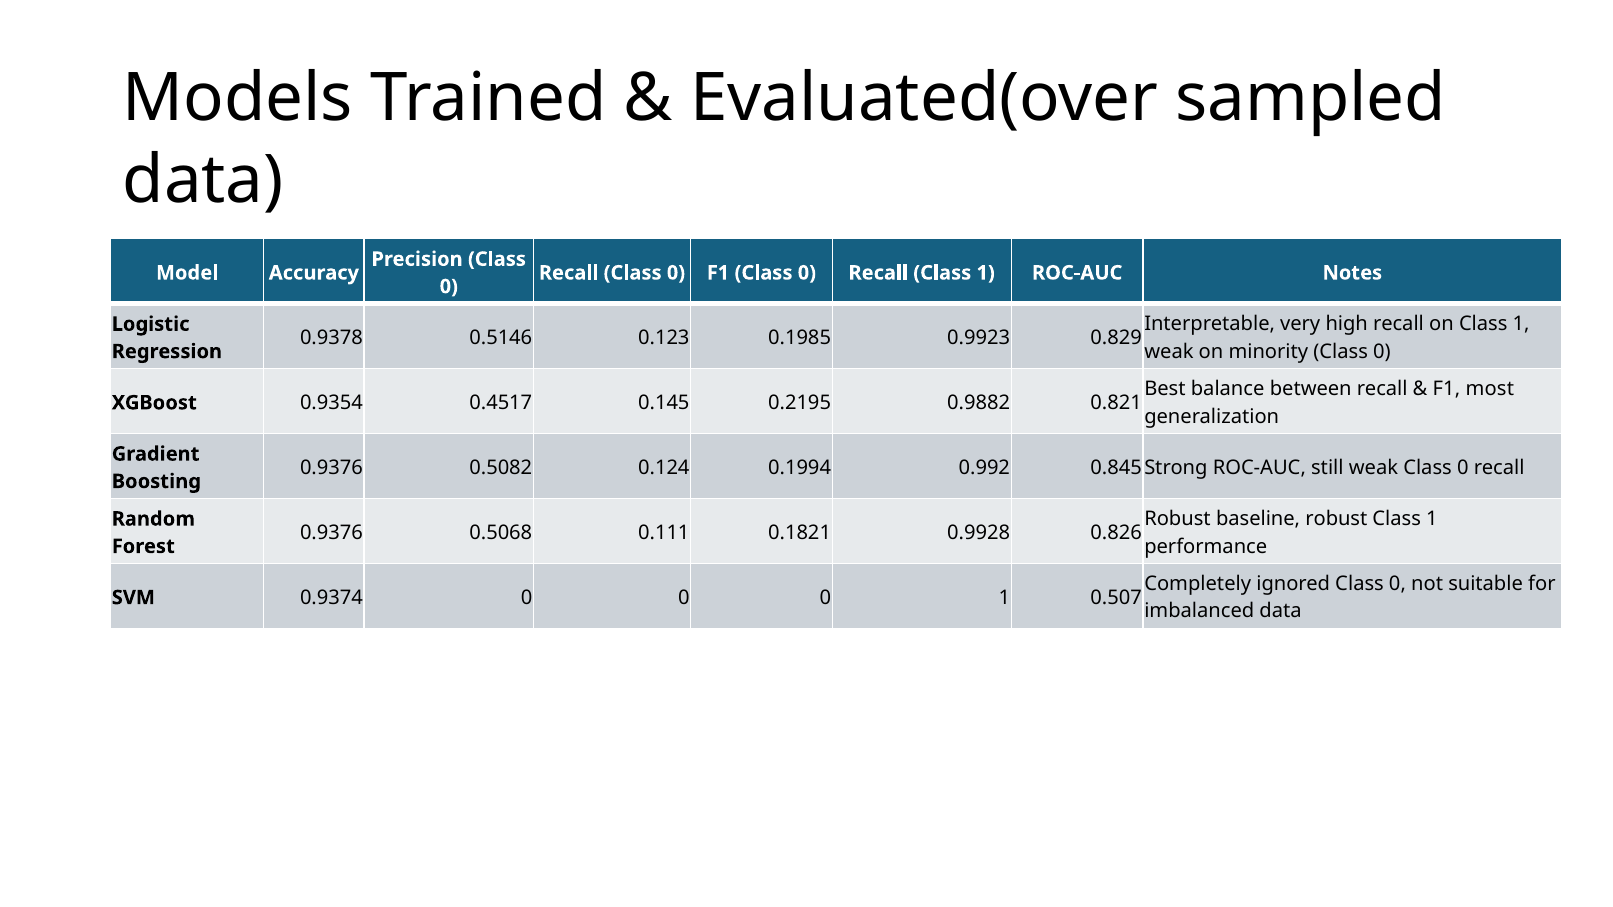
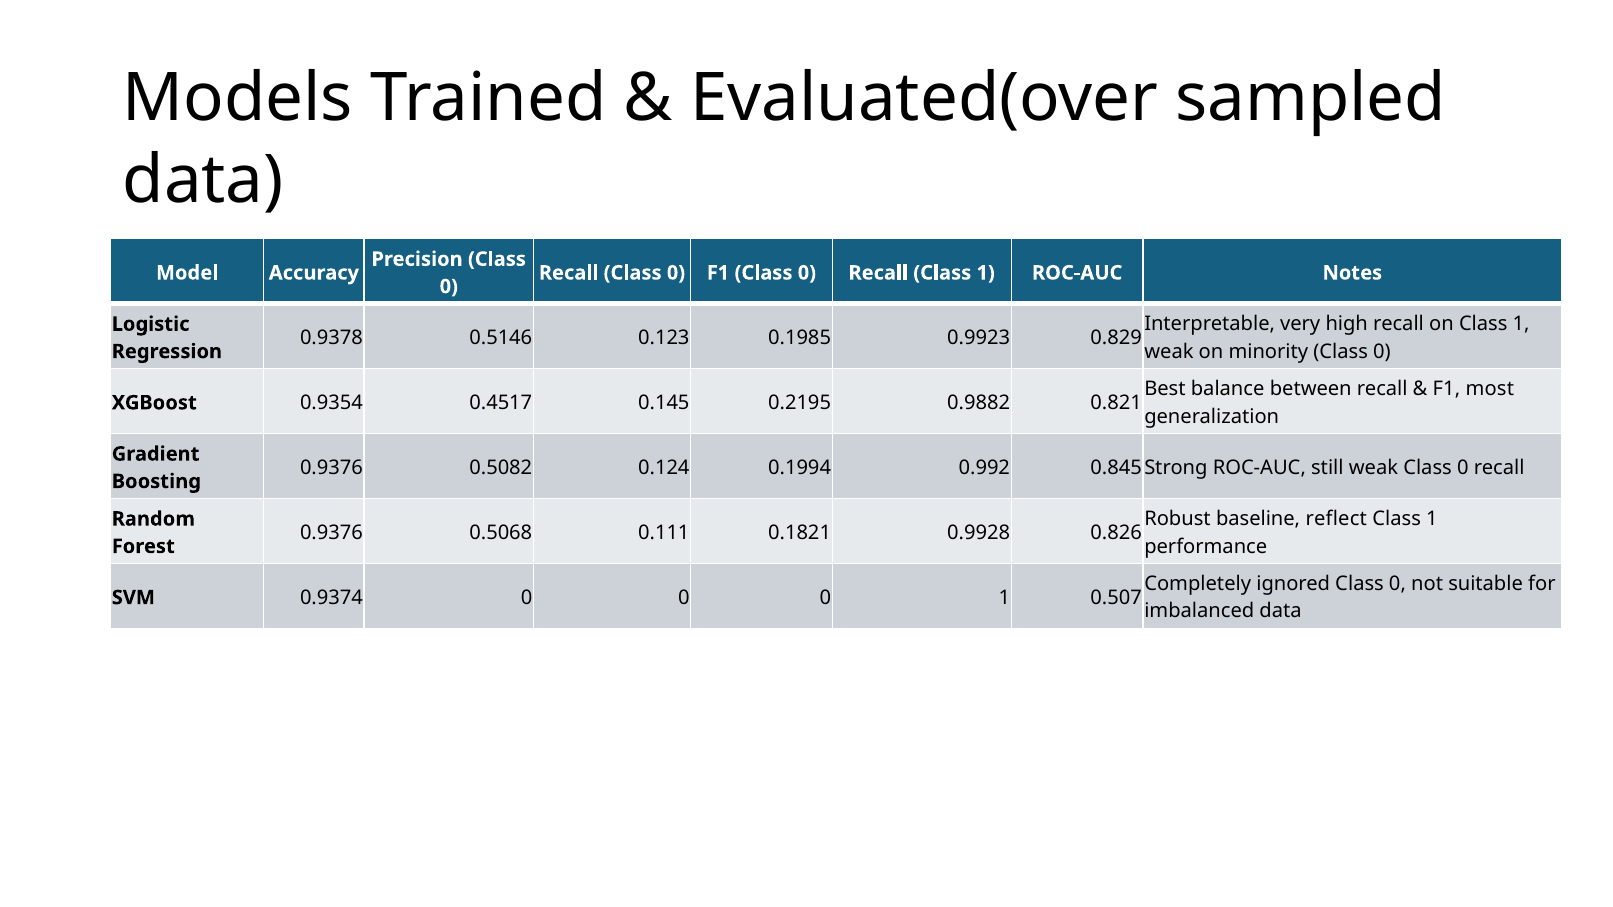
baseline robust: robust -> reflect (1336, 519)
